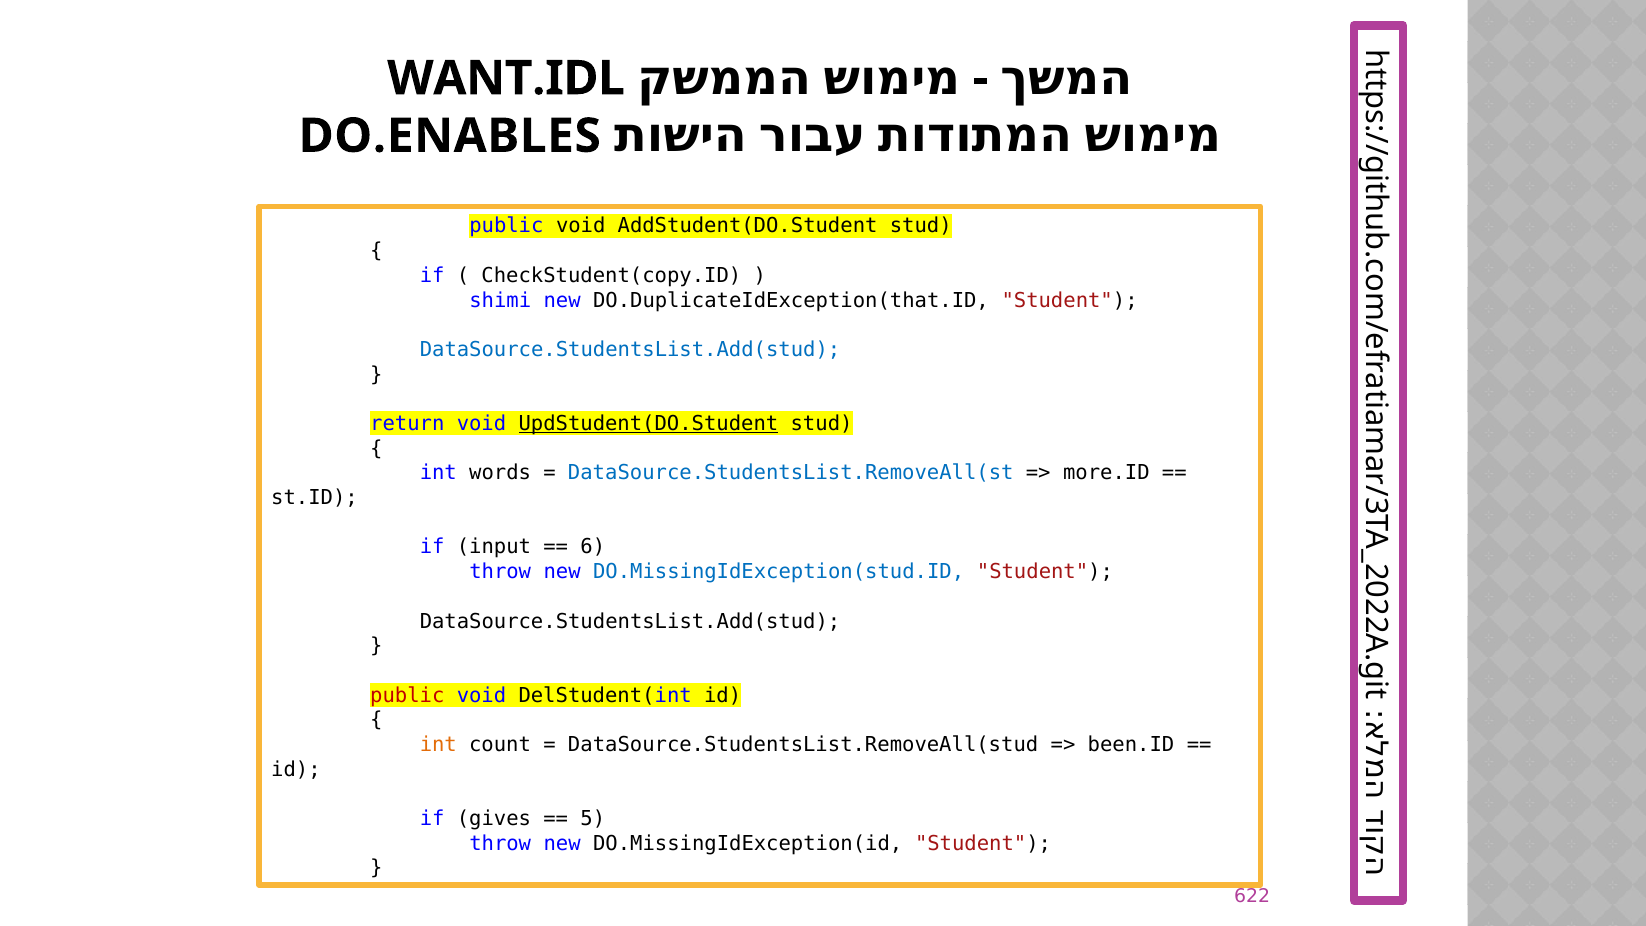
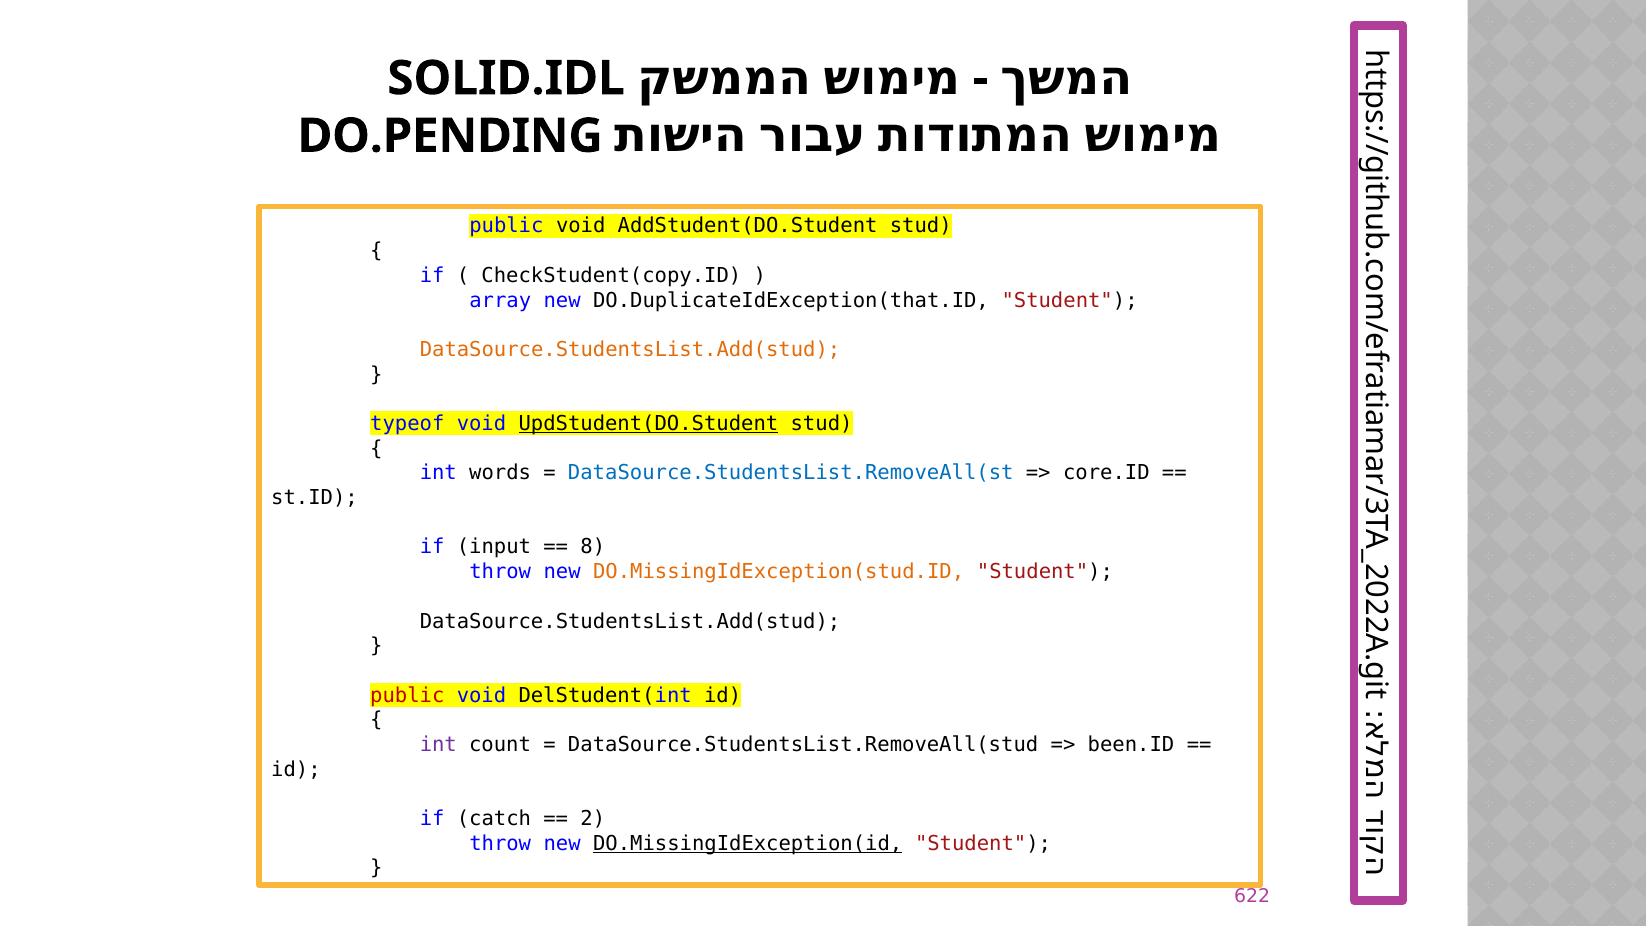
WANT.IDL: WANT.IDL -> SOLID.IDL (506, 78)
DO.ENABLES: DO.ENABLES -> DO.PENDING (450, 136)
shimi: shimi -> array (500, 300)
DataSource.StudentsList.Add(stud colour: blue -> orange (630, 350)
return: return -> typeof (407, 424)
more.ID: more.ID -> core.ID (1106, 473)
6: 6 -> 8 (593, 547)
DO.MissingIdException(stud.ID colour: blue -> orange (779, 572)
int colour: orange -> purple (438, 745)
gives: gives -> catch (494, 819)
5: 5 -> 2 (593, 819)
DO.MissingIdException(id underline: none -> present (748, 843)
